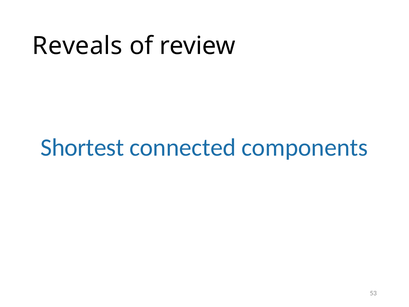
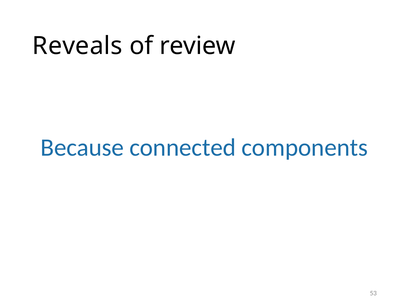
Shortest: Shortest -> Because (82, 147)
